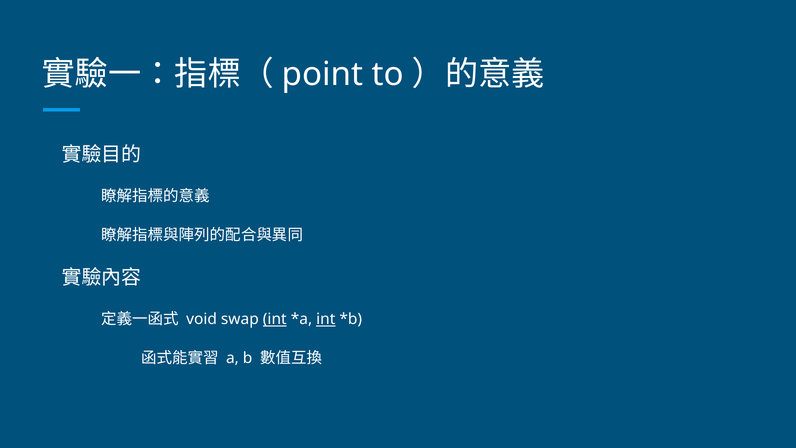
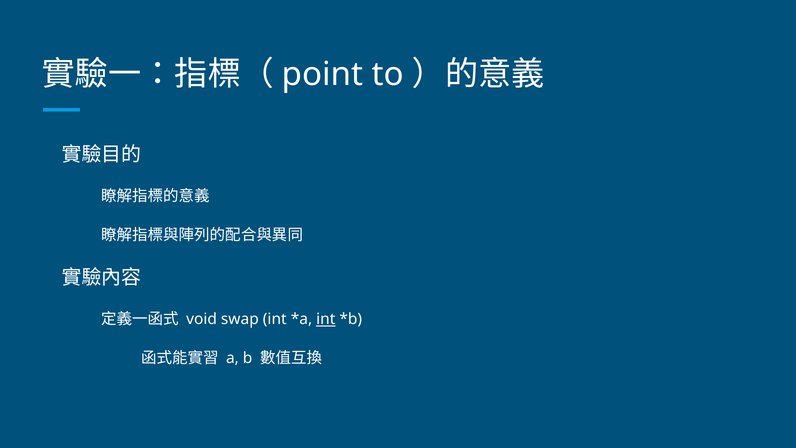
int underline: present -> none (275, 319)
